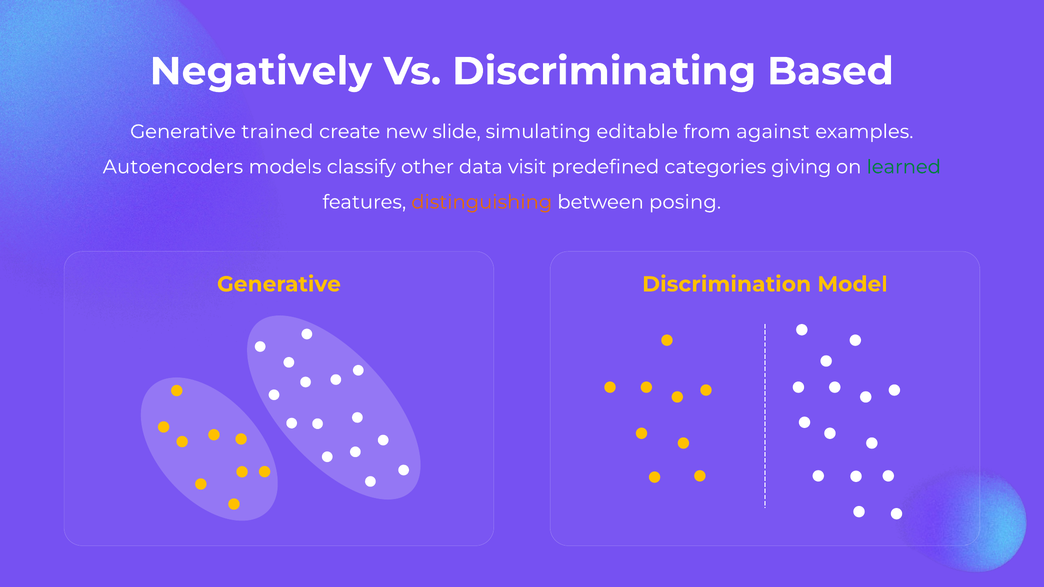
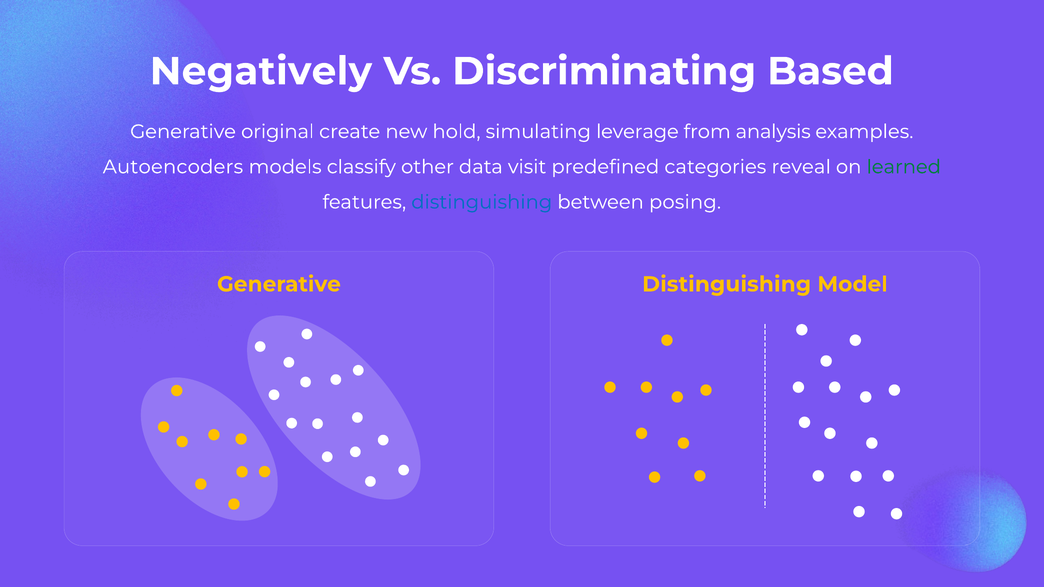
trained: trained -> original (278, 132)
slide: slide -> hold (456, 132)
editable: editable -> leverage (637, 132)
against: against -> analysis (773, 132)
giving: giving -> reveal (801, 167)
distinguishing colour: orange -> blue (482, 202)
Generative Discrimination: Discrimination -> Distinguishing (727, 284)
